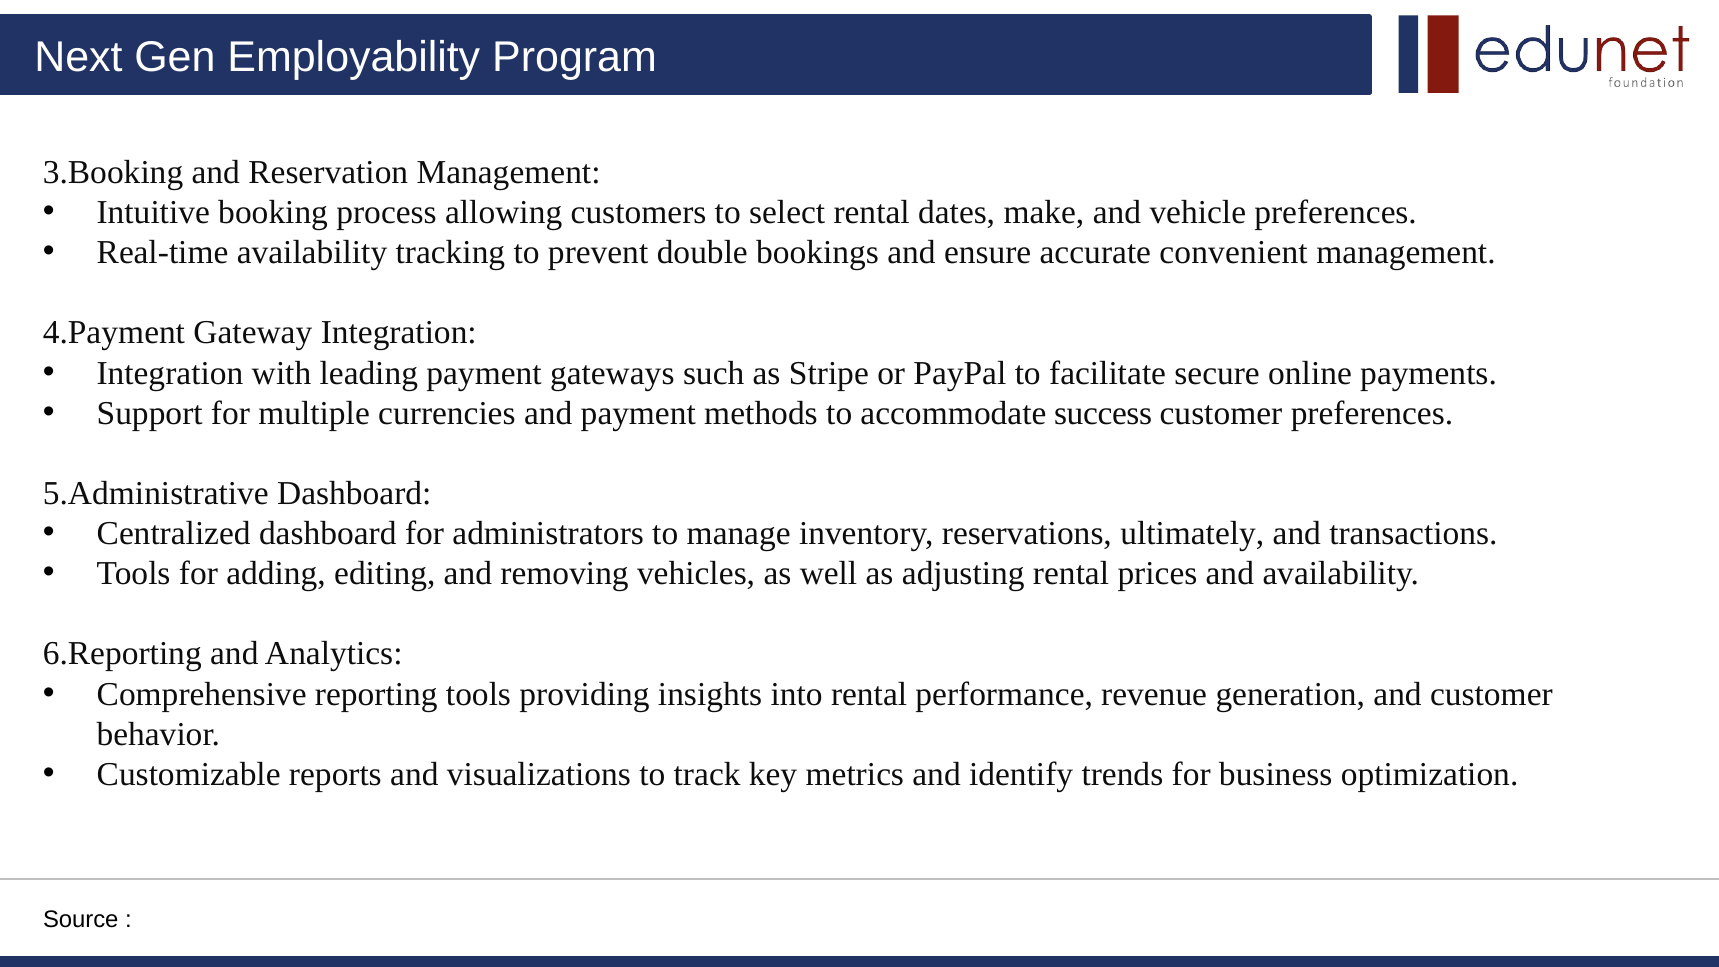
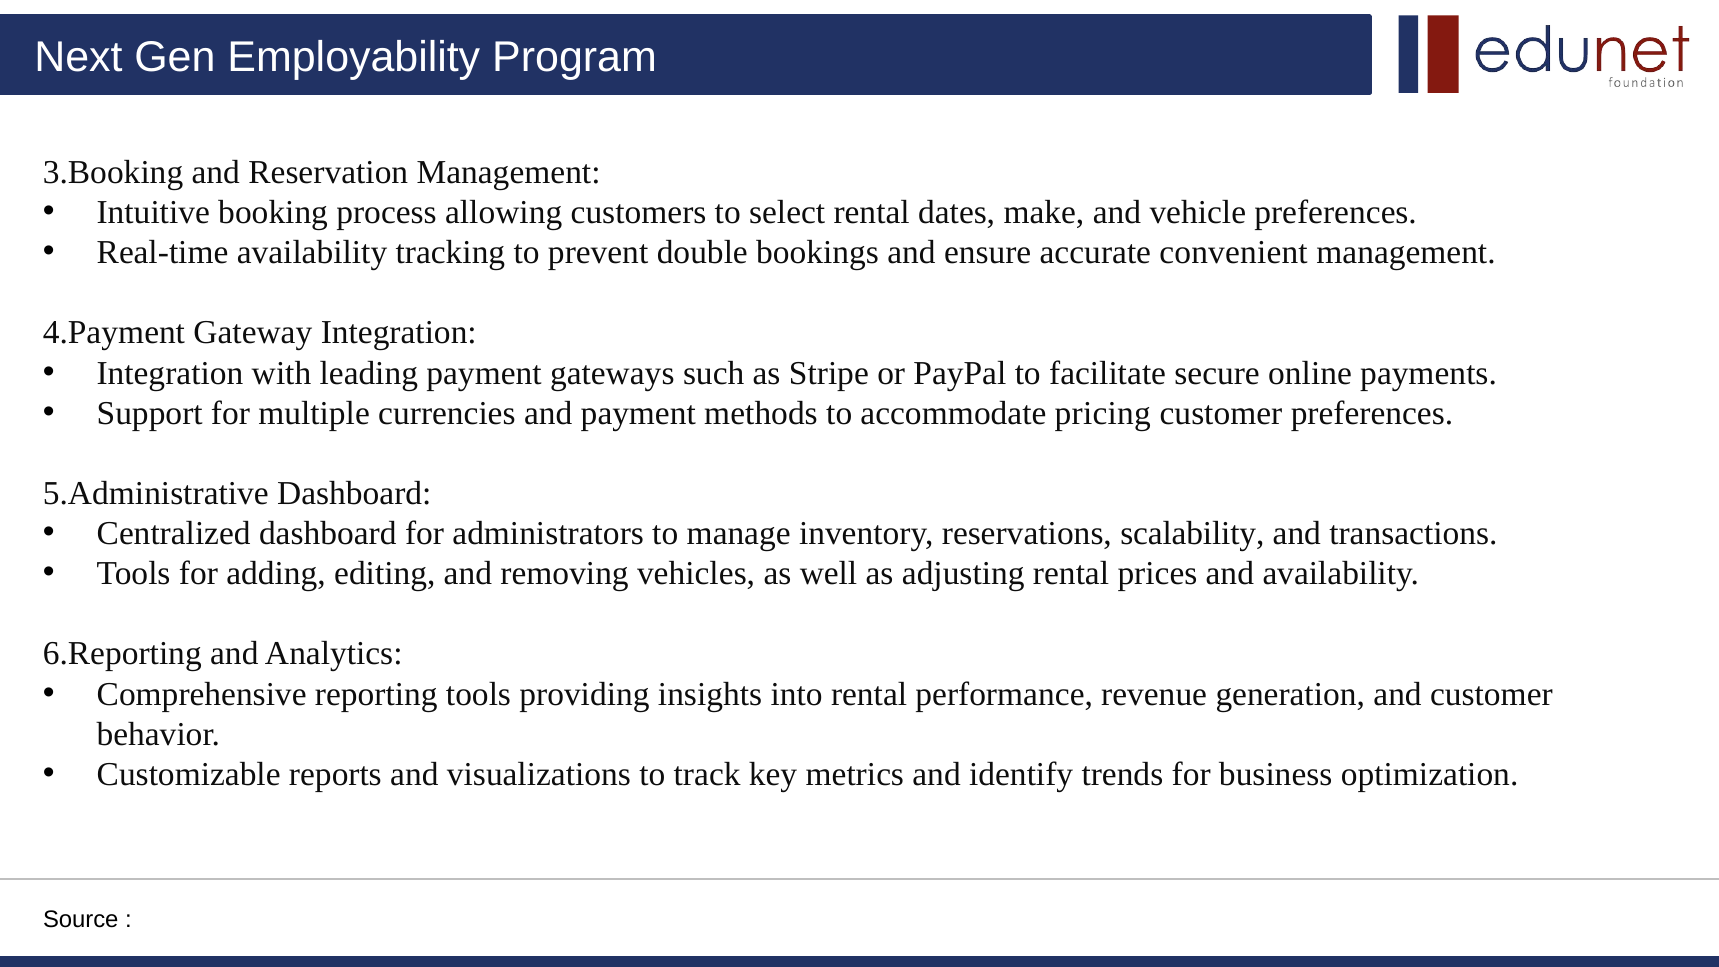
success: success -> pricing (1103, 413)
ultimately: ultimately -> scalability (1192, 533)
